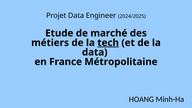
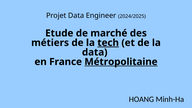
Métropolitaine underline: none -> present (121, 62)
